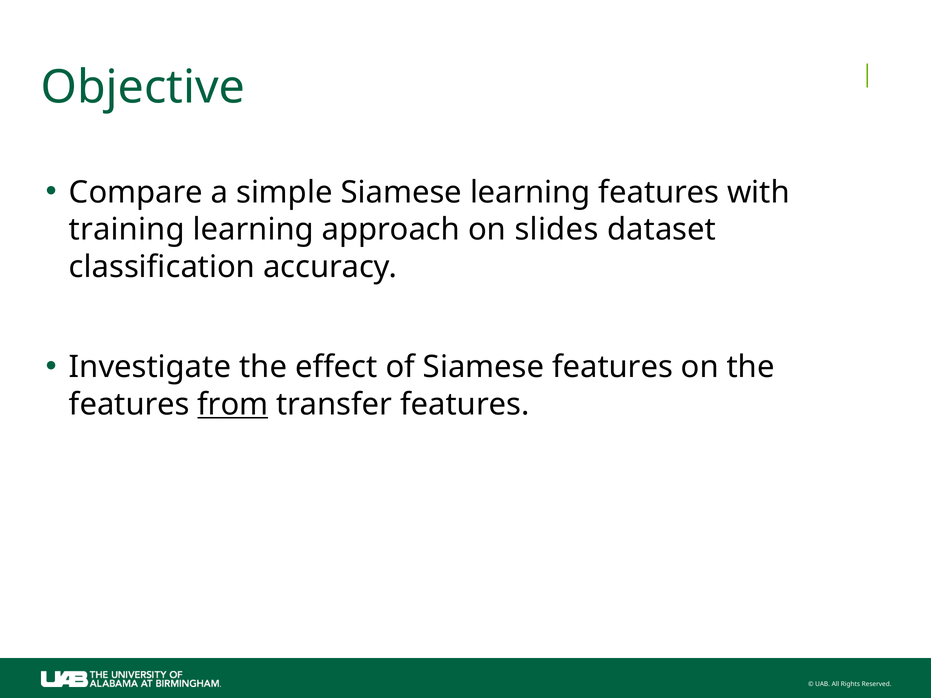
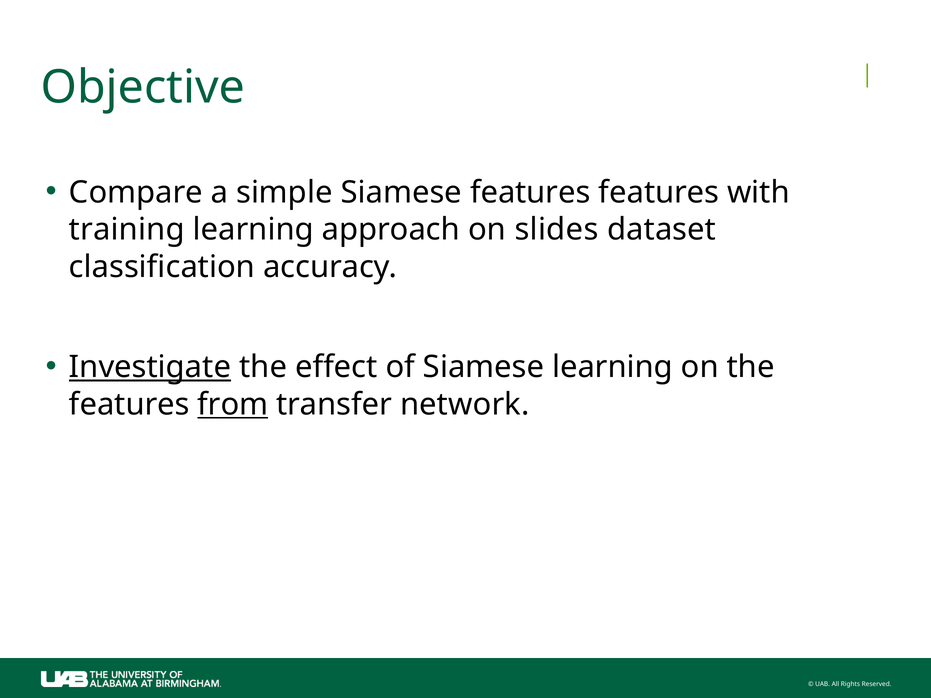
Siamese learning: learning -> features (530, 192)
Investigate underline: none -> present (150, 367)
Siamese features: features -> learning (613, 367)
transfer features: features -> network (465, 404)
